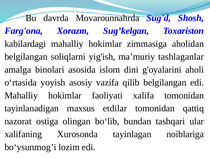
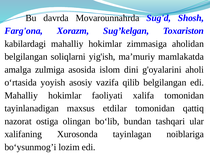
tashlaganlar: tashlaganlar -> mamlakatda (181, 57)
binolari: binolari -> zulmiga (50, 69)
